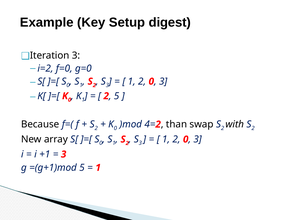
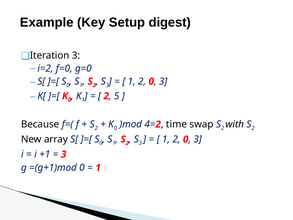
than: than -> time (176, 124)
=(g+1)mod 5: 5 -> 0 (82, 167)
